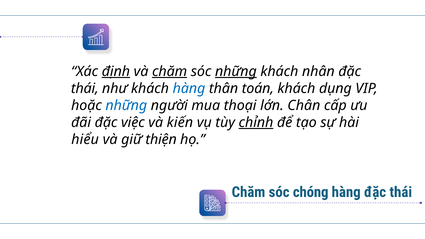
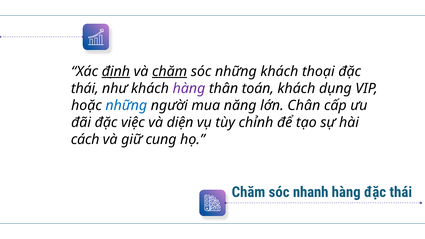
những underline: present -> none (236, 71)
nhân: nhân -> thoại (318, 71)
hàng colour: blue -> purple (189, 88)
thoại: thoại -> năng (240, 105)
kiến: kiến -> diện (180, 122)
chỉnh underline: present -> none (256, 122)
hiểu: hiểu -> cách (85, 139)
thiện: thiện -> cung (161, 139)
chóng: chóng -> nhanh (311, 192)
